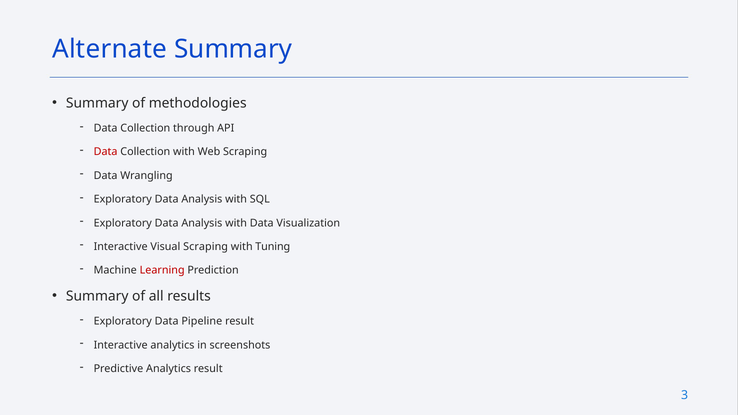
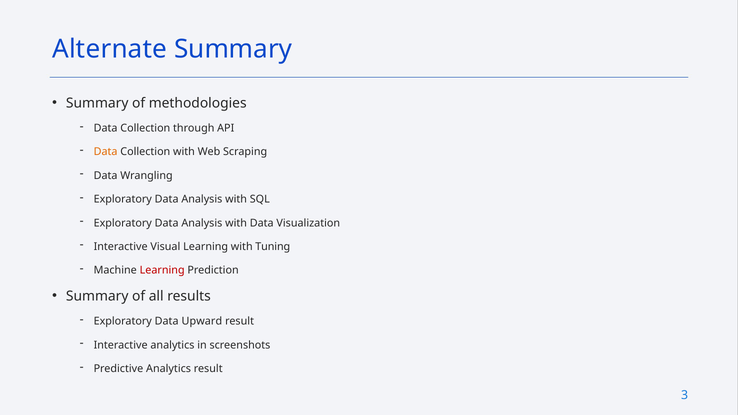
Data colour: red -> orange (106, 152)
Visual Scraping: Scraping -> Learning (206, 247)
Pipeline: Pipeline -> Upward (202, 321)
